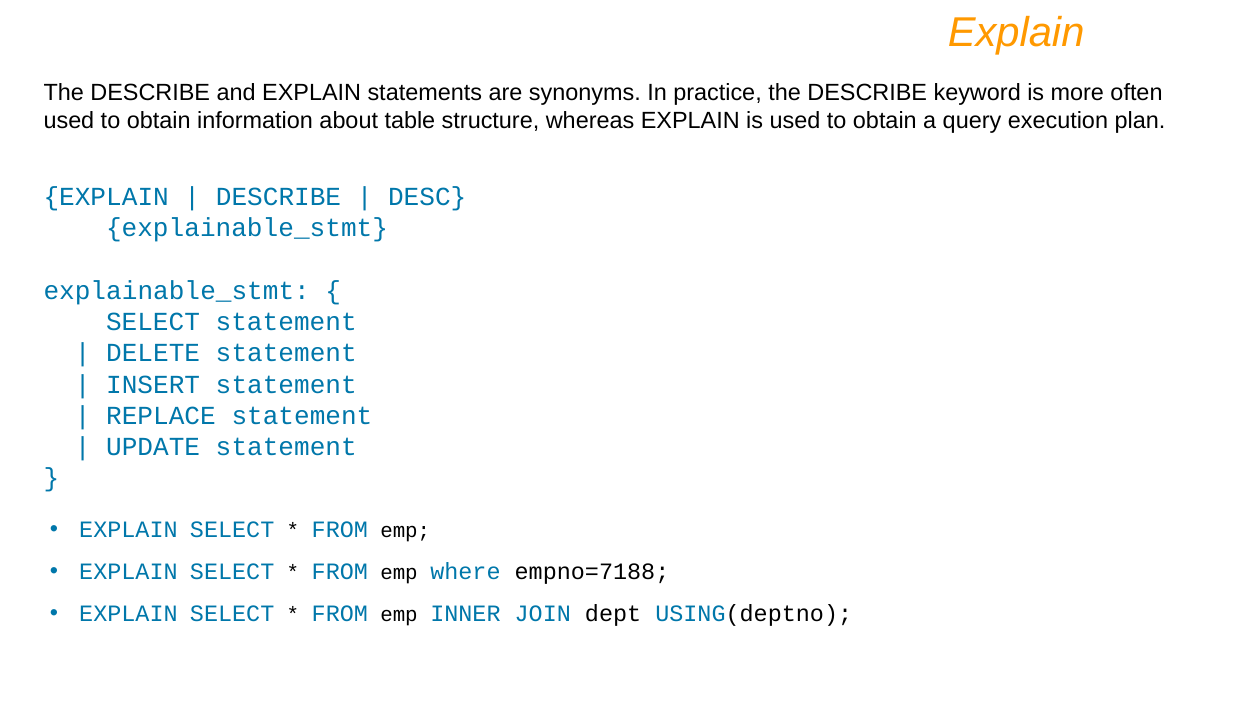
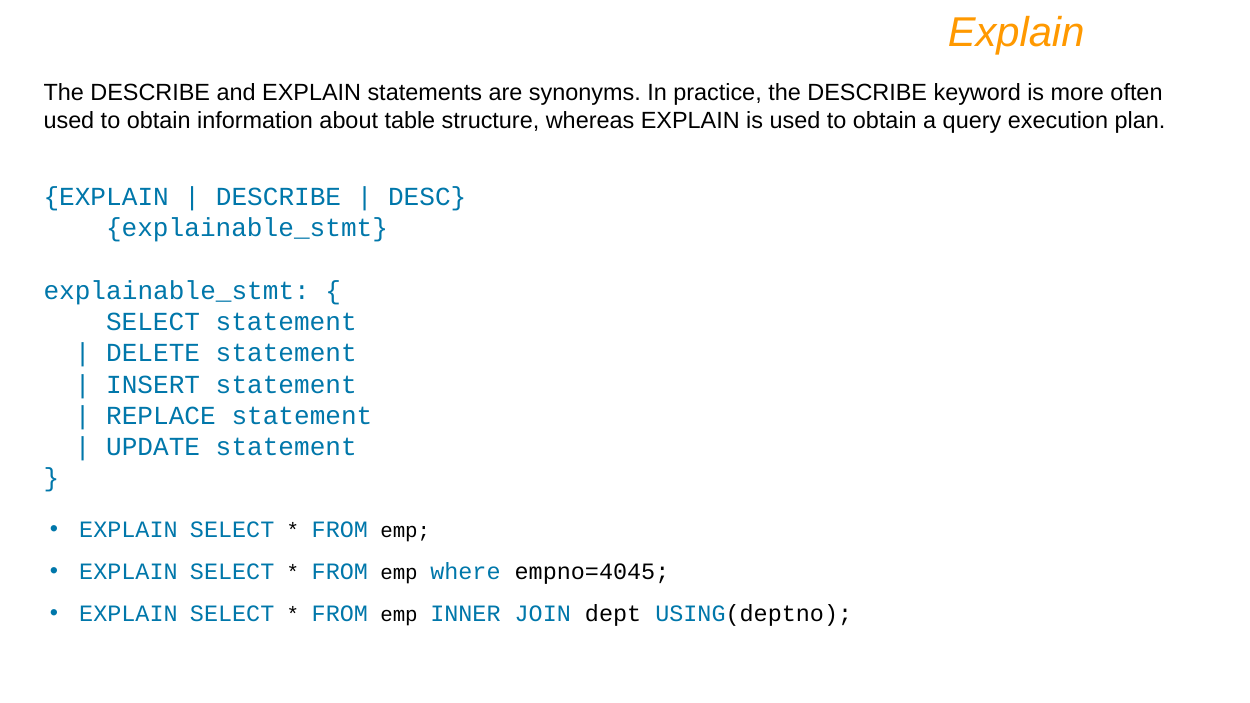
empno=7188: empno=7188 -> empno=4045 (592, 572)
